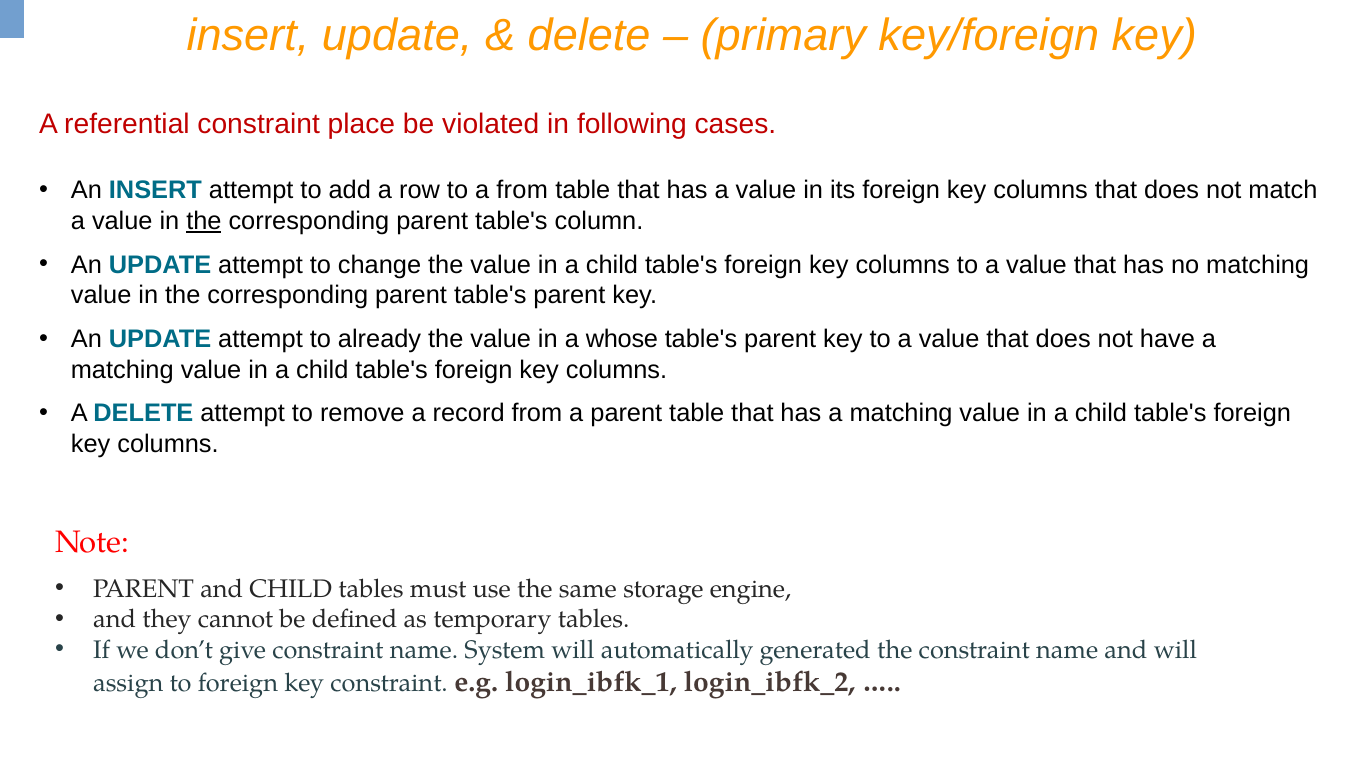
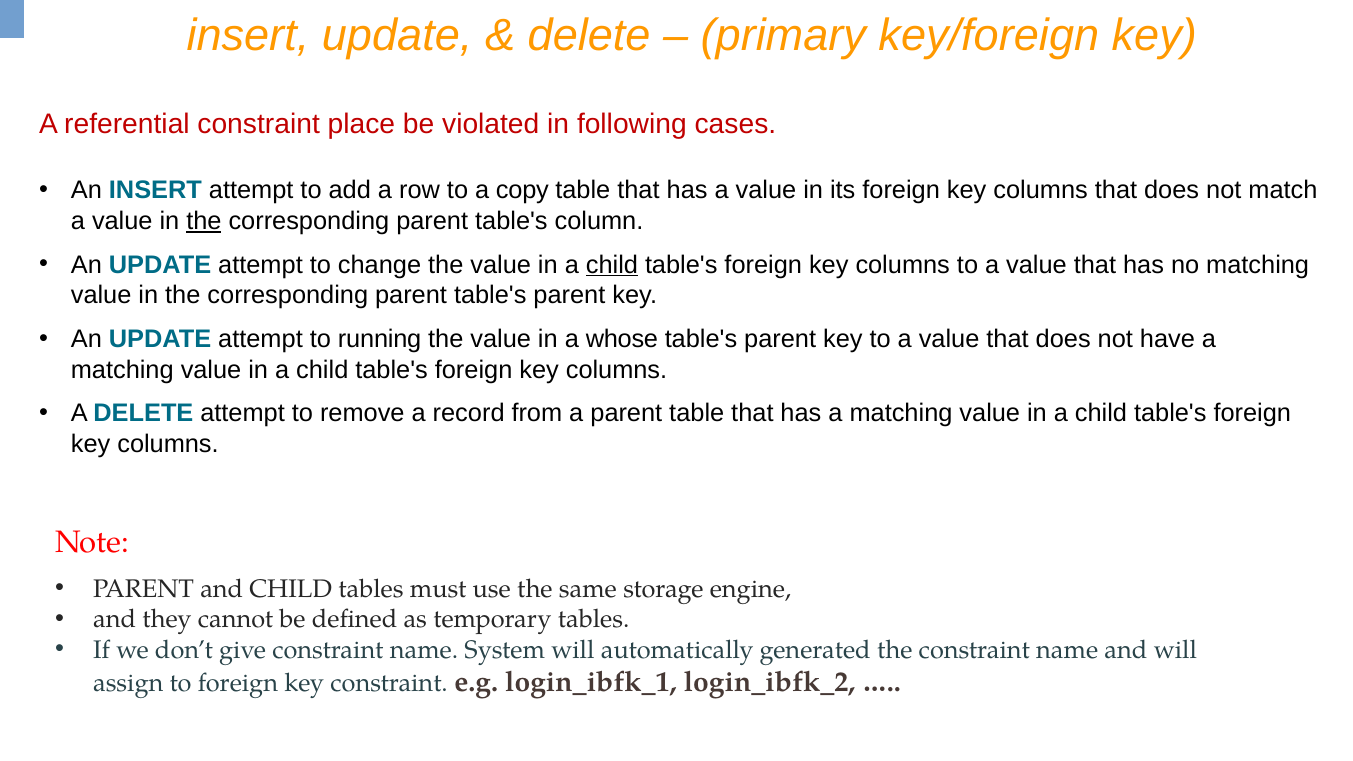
a from: from -> copy (522, 190)
child underline: none -> present (612, 265)
already: already -> running (380, 339)
